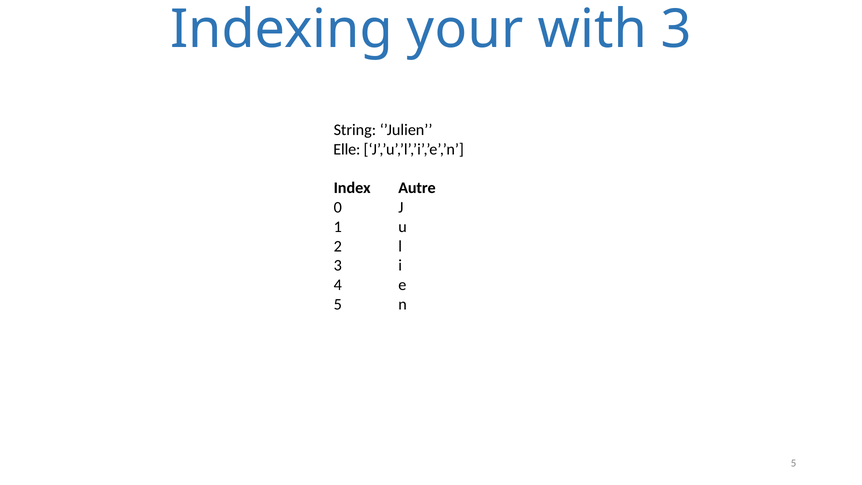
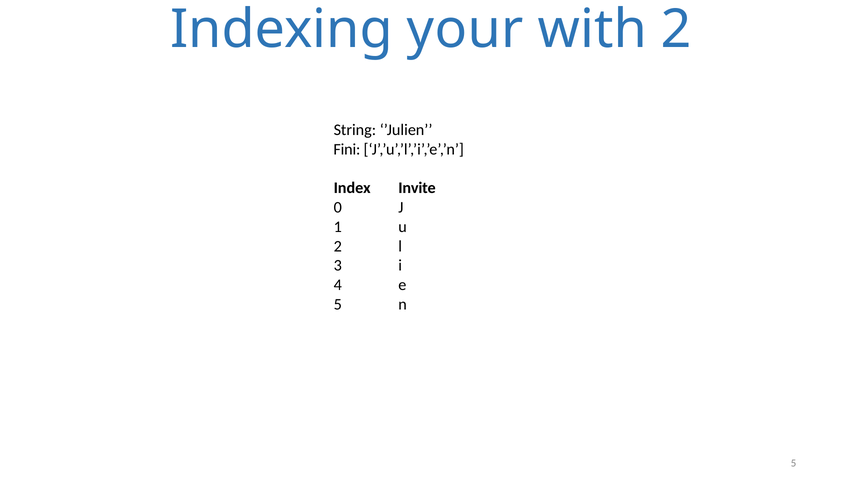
with 3: 3 -> 2 (676, 30)
Elle: Elle -> Fini (347, 149)
Autre: Autre -> Invite (417, 188)
